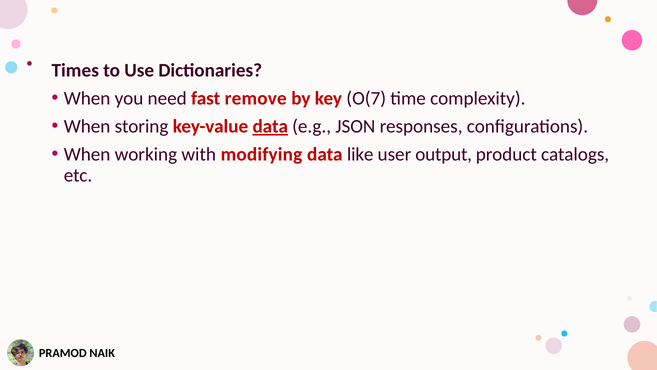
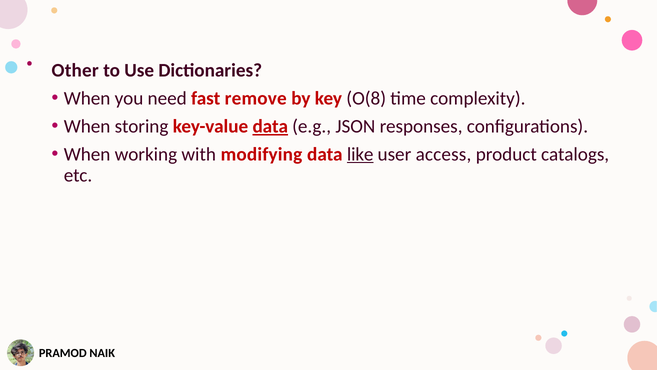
Times: Times -> Other (75, 70)
O(7: O(7 -> O(8 (366, 98)
like underline: none -> present (360, 154)
output: output -> access (443, 154)
